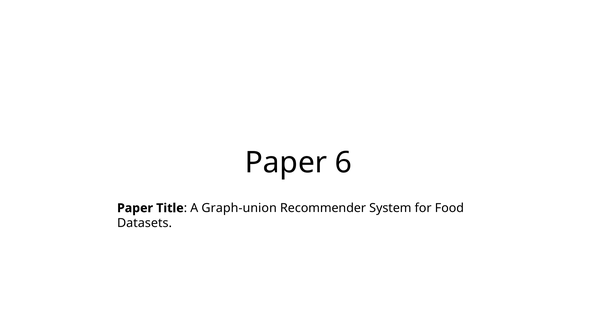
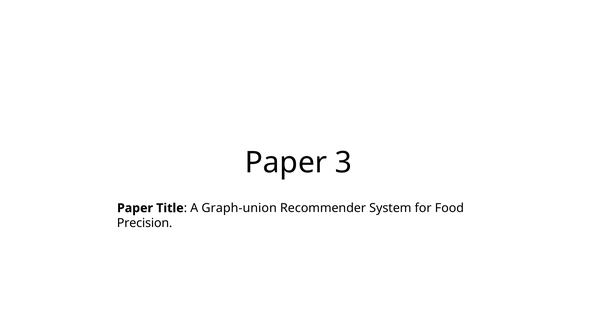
6: 6 -> 3 (343, 162)
Datasets: Datasets -> Precision (145, 223)
